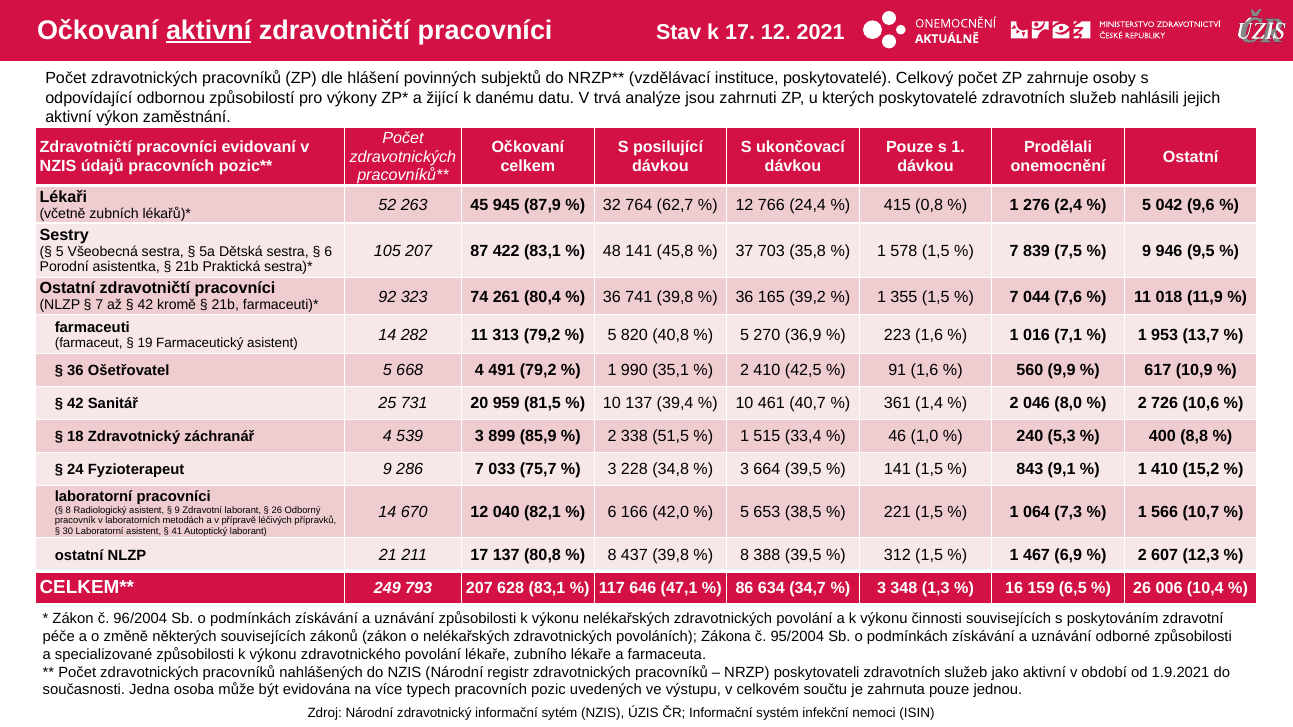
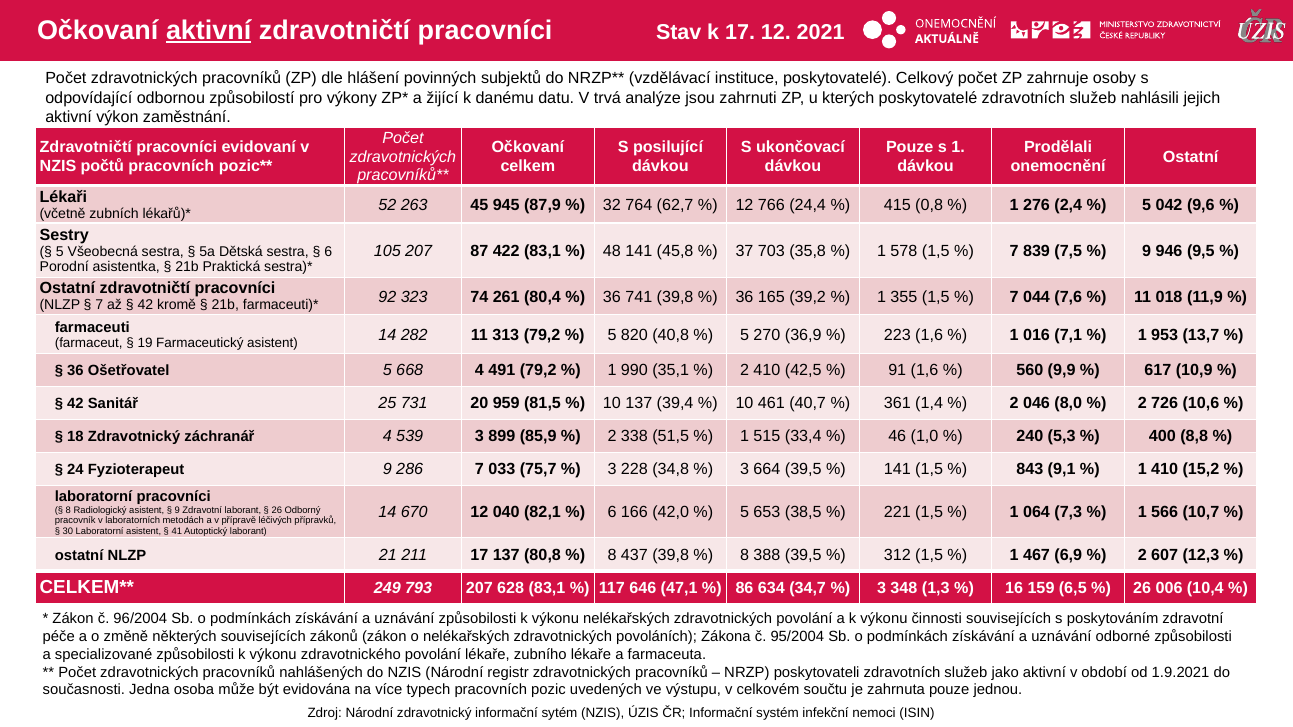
údajů: údajů -> počtů (102, 166)
